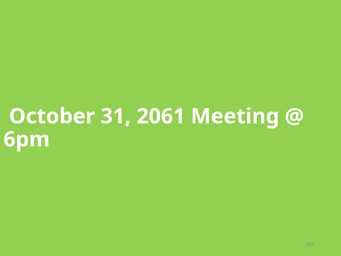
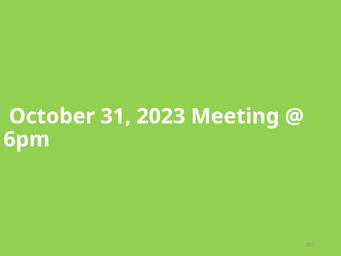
2061: 2061 -> 2023 (161, 116)
